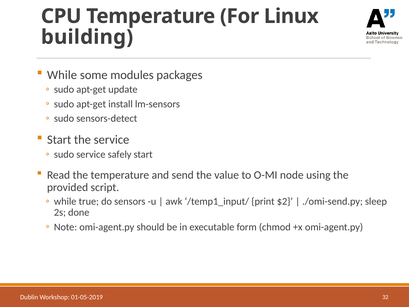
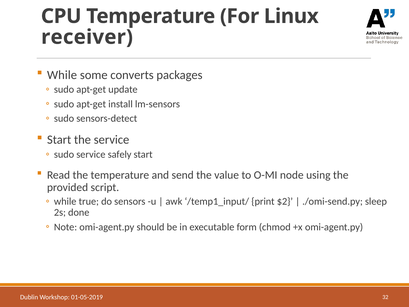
building: building -> receiver (87, 37)
modules: modules -> converts (132, 75)
